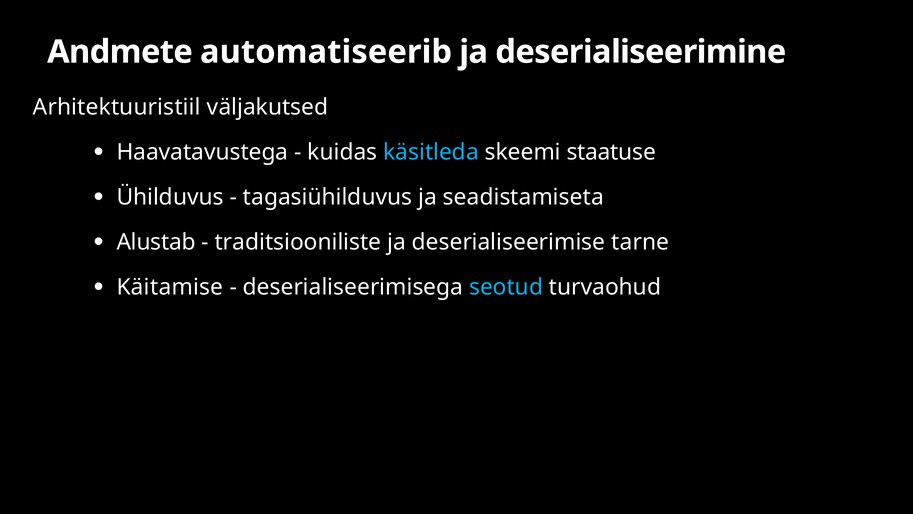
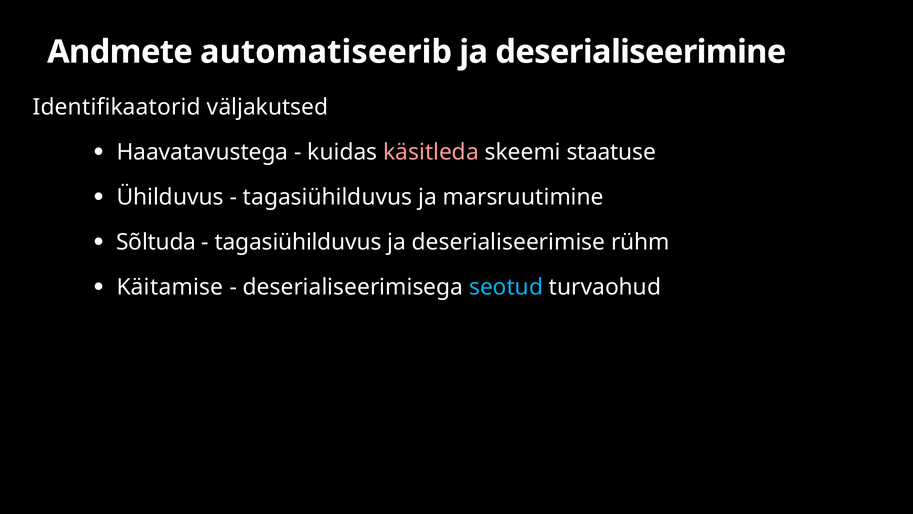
Arhitektuuristiil: Arhitektuuristiil -> Identifikaatorid (117, 107)
käsitleda colour: light blue -> pink (431, 152)
seadistamiseta: seadistamiseta -> marsruutimine (523, 197)
Alustab: Alustab -> Sõltuda (156, 242)
traditsiooniliste: traditsiooniliste -> tagasiühilduvus (298, 242)
tarne: tarne -> rühm (640, 242)
